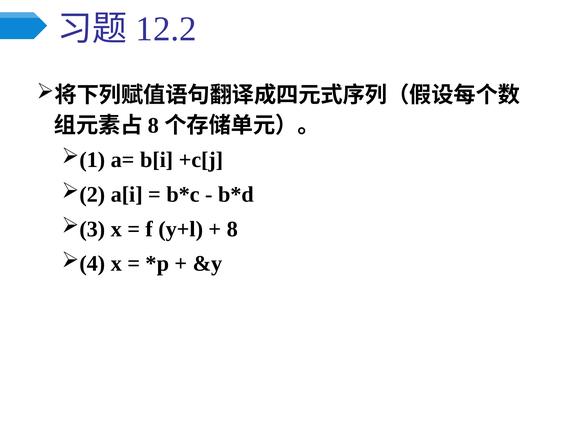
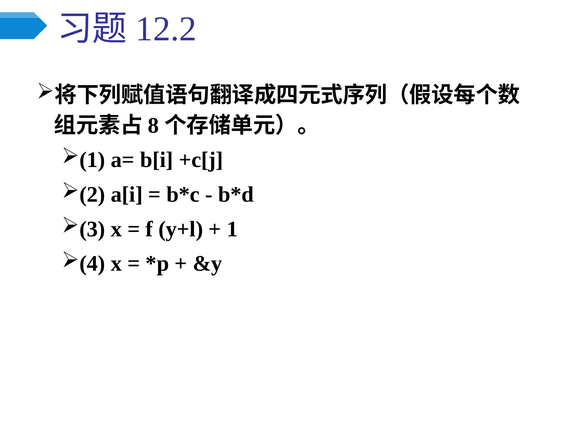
8: 8 -> 1 (232, 229)
